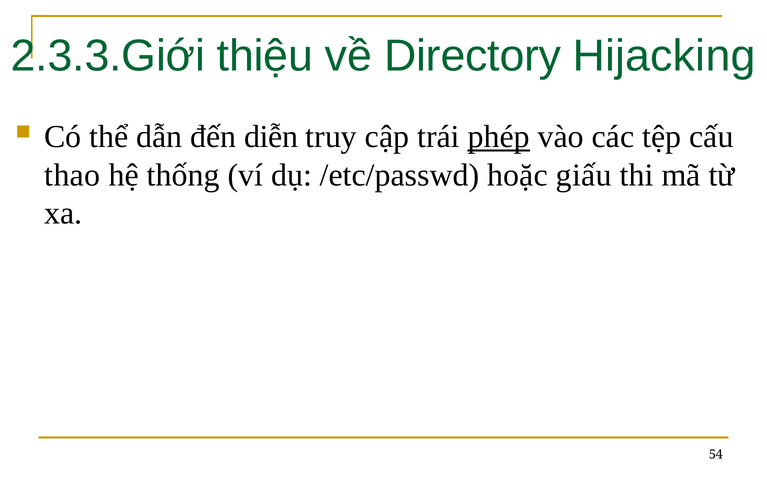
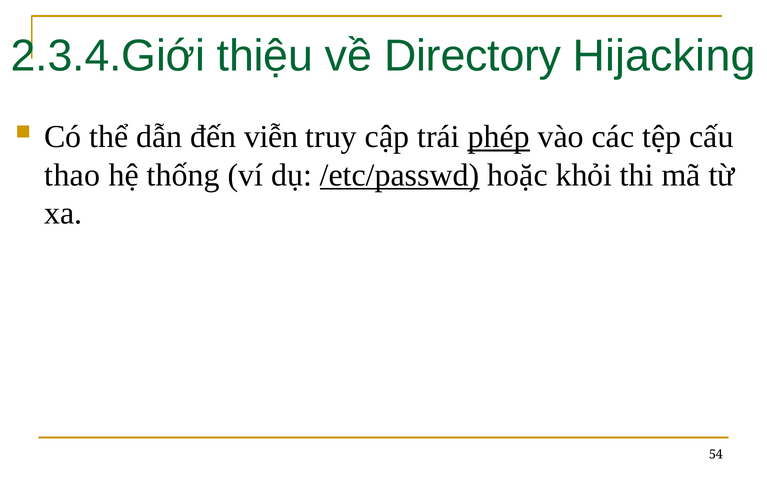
2.3.3.Giới: 2.3.3.Giới -> 2.3.4.Giới (108, 56)
diễn: diễn -> viễn (271, 137)
/etc/passwd underline: none -> present (400, 175)
giấu: giấu -> khỏi (584, 175)
